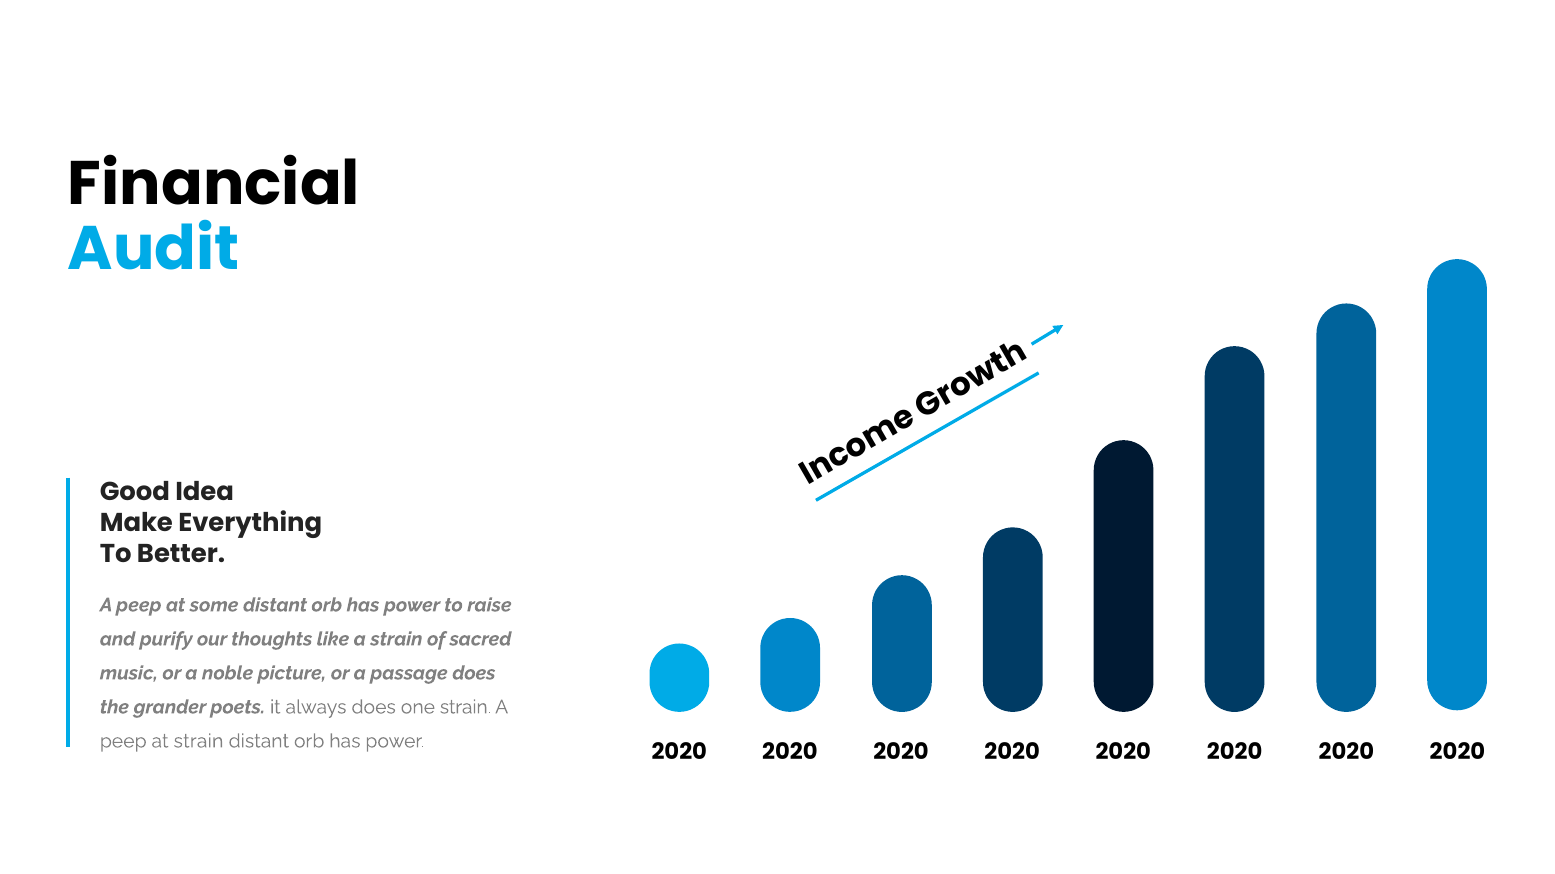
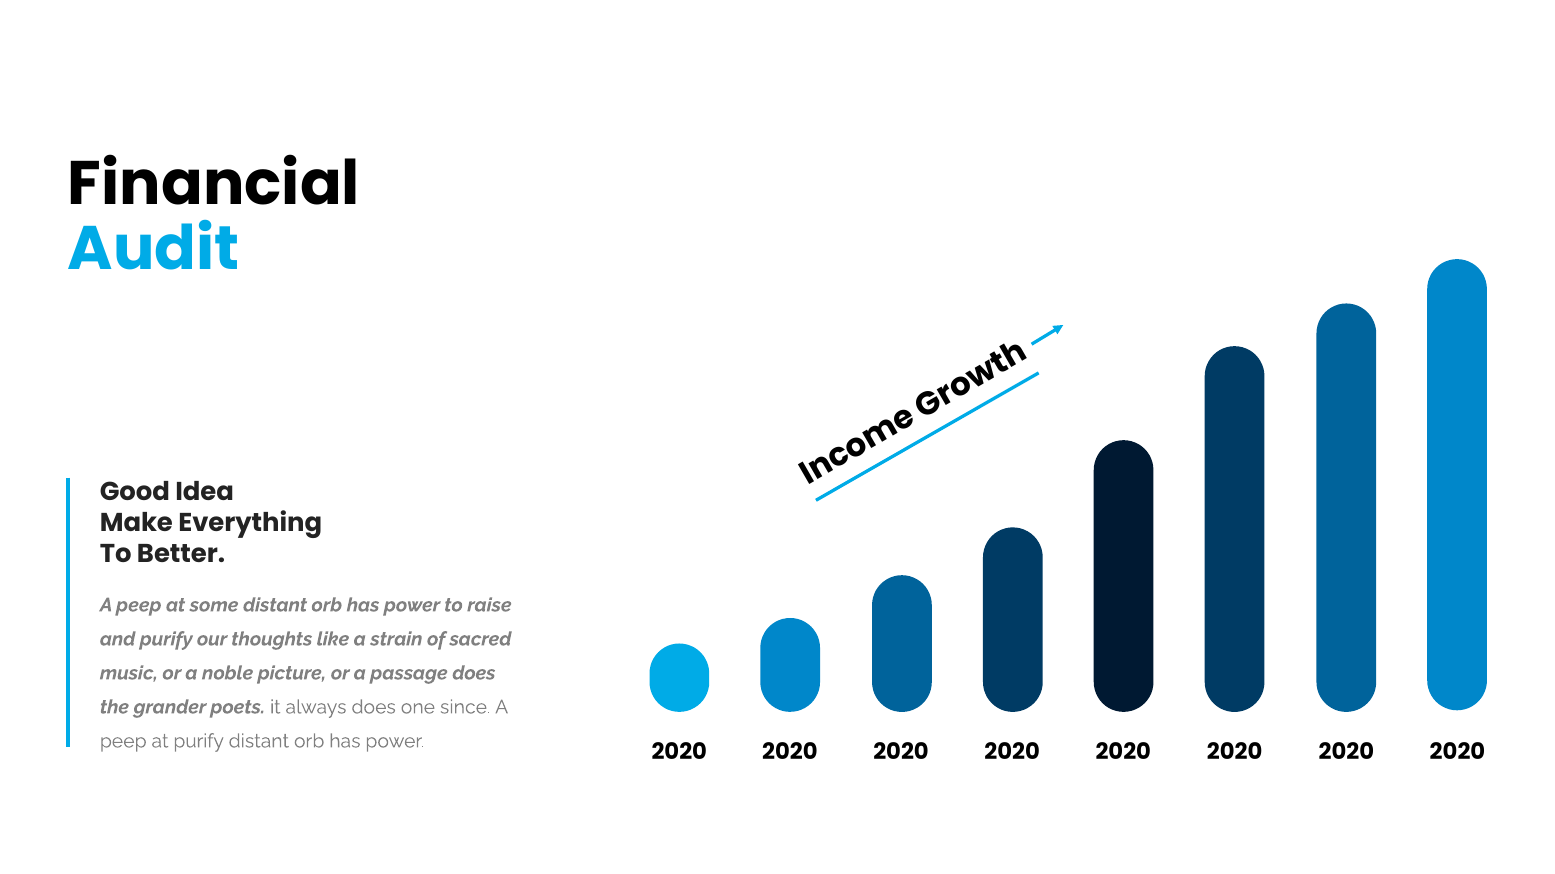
one strain: strain -> since (465, 708)
at strain: strain -> purify (199, 742)
